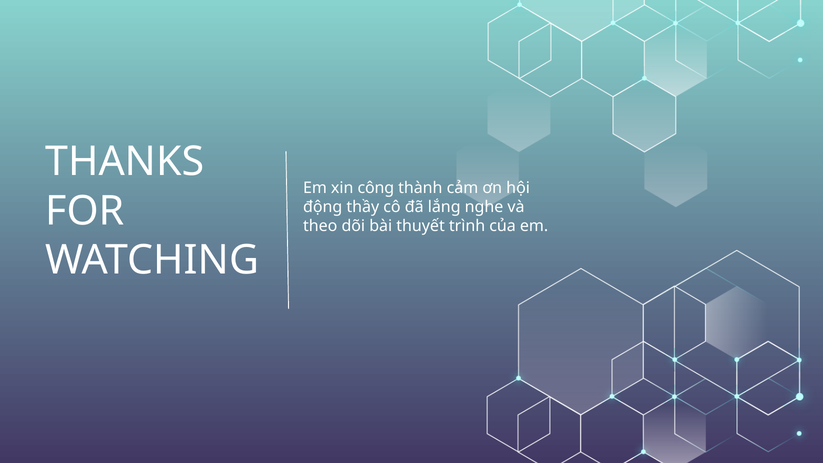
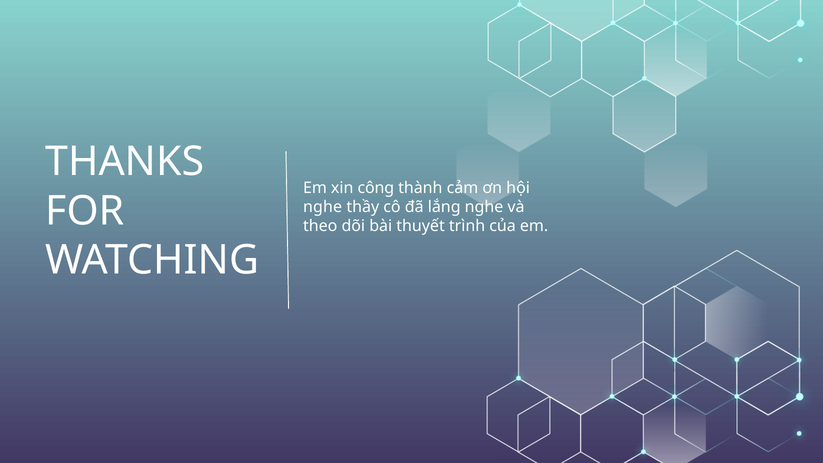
động: động -> nghe (323, 207)
